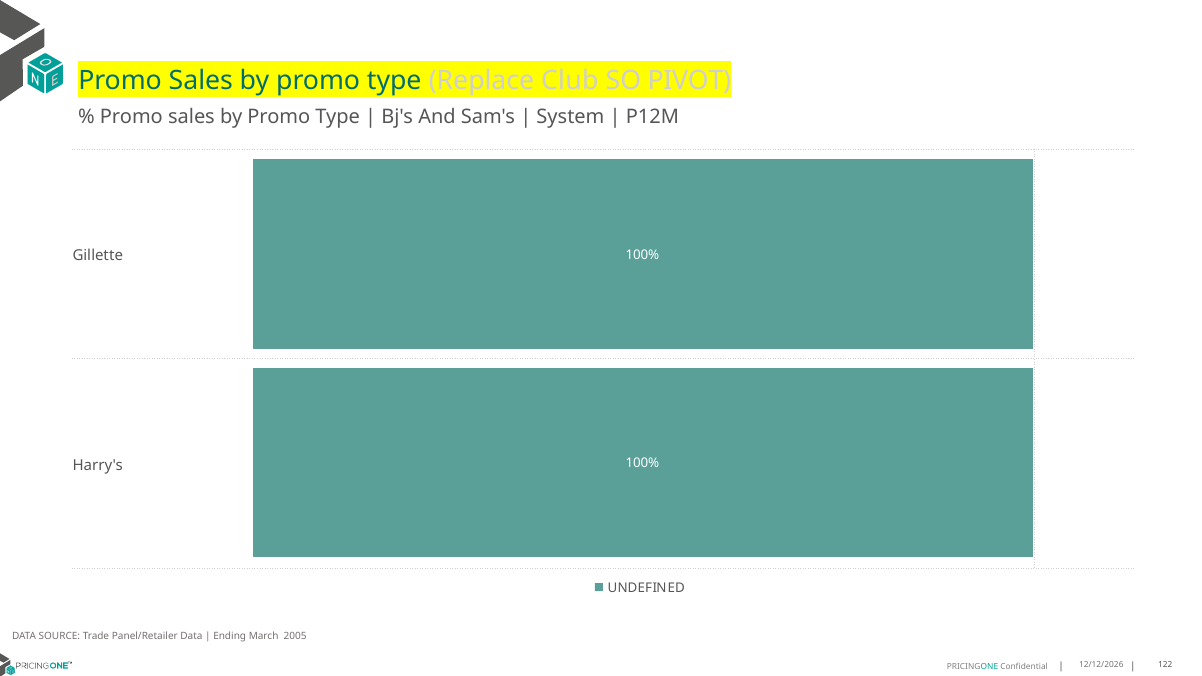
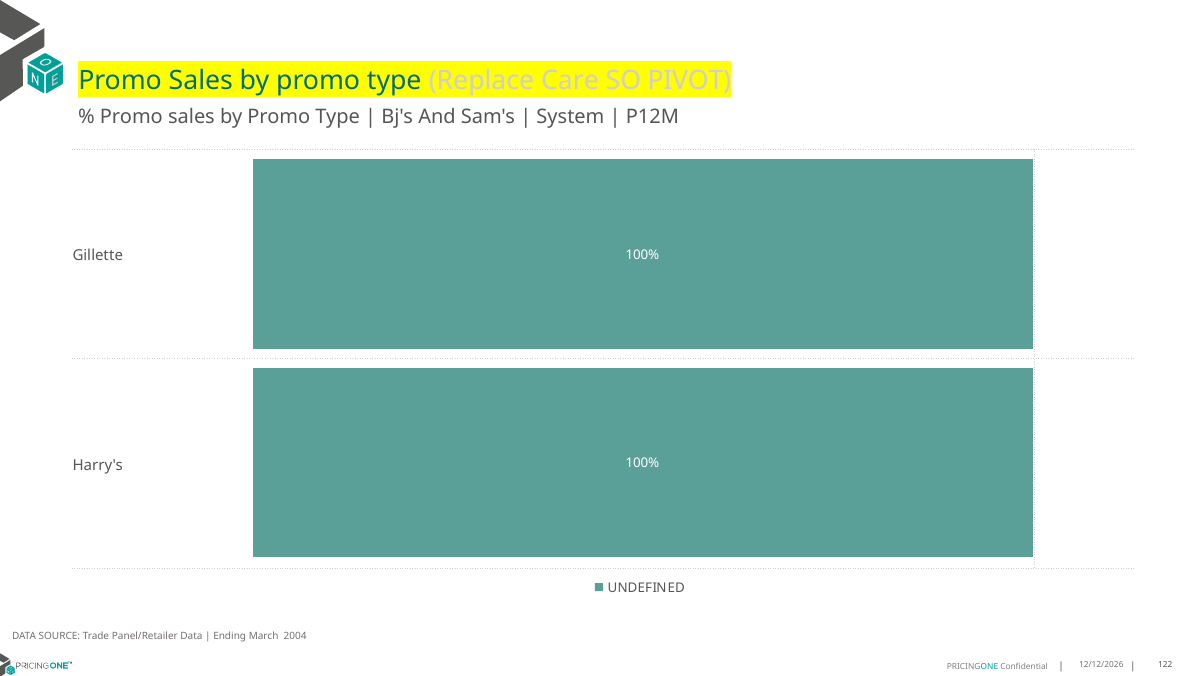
Club: Club -> Care (570, 81)
2005: 2005 -> 2004 (295, 637)
